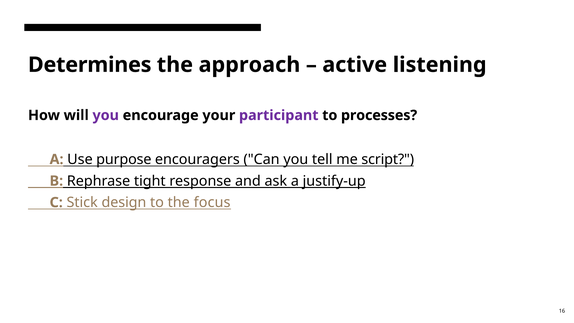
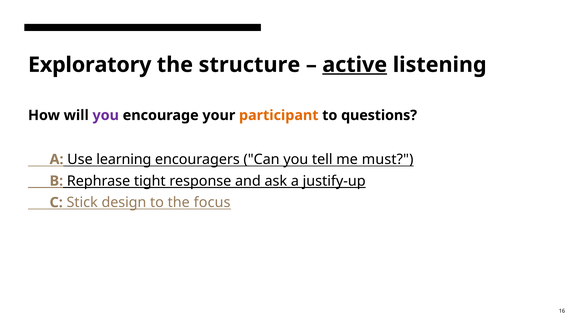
Determines: Determines -> Exploratory (90, 65)
approach: approach -> structure (249, 65)
active underline: none -> present (355, 65)
participant colour: purple -> orange (279, 115)
processes: processes -> questions (379, 115)
purpose: purpose -> learning (124, 159)
script: script -> must (388, 159)
